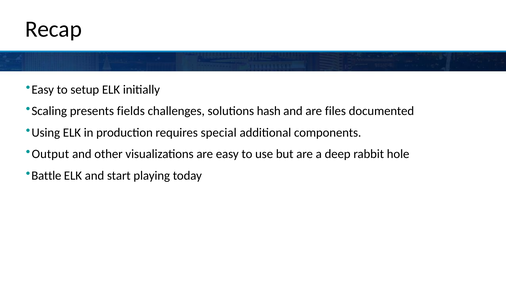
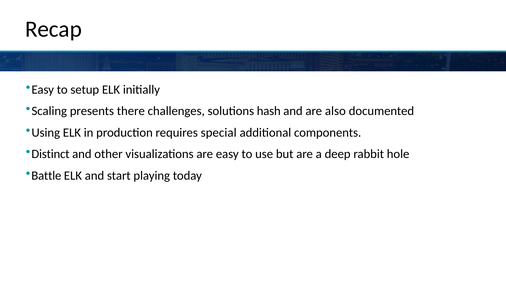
fields: fields -> there (131, 111)
files: files -> also (335, 111)
Output: Output -> Distinct (51, 154)
